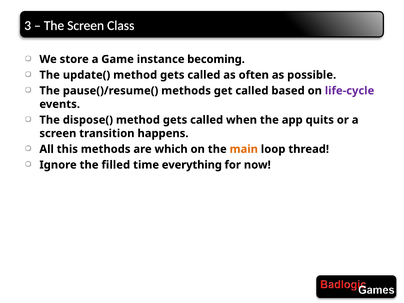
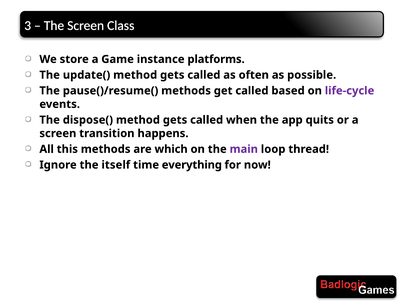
becoming: becoming -> platforms (216, 59)
main colour: orange -> purple (244, 149)
filled: filled -> itself (116, 165)
